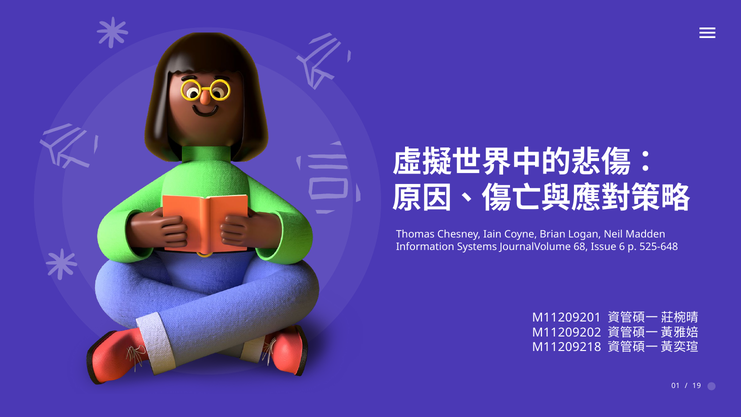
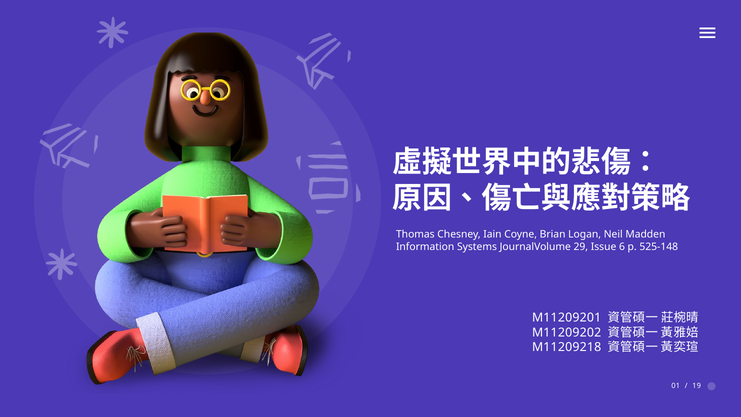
68: 68 -> 29 (581, 247)
525-648: 525-648 -> 525-148 (659, 247)
